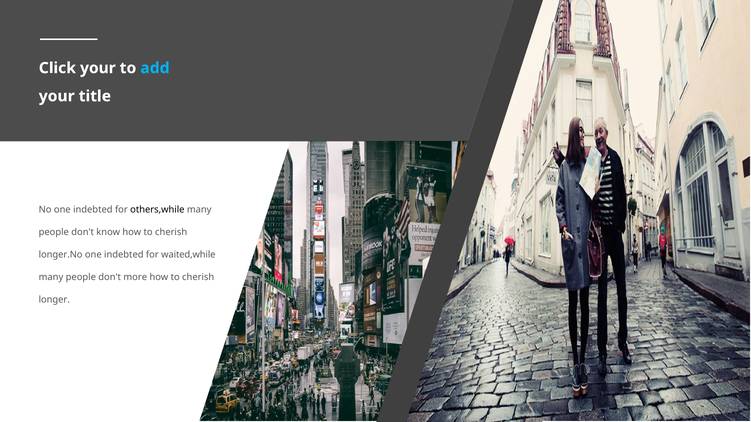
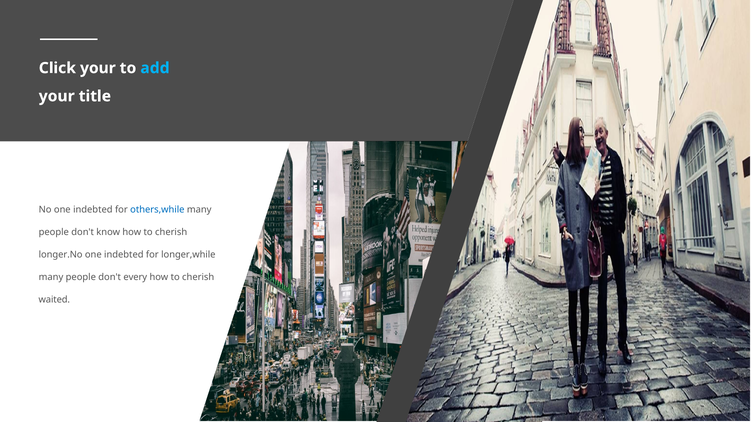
others,while colour: black -> blue (157, 210)
waited,while: waited,while -> longer,while (188, 255)
more: more -> every (135, 278)
longer: longer -> waited (54, 300)
